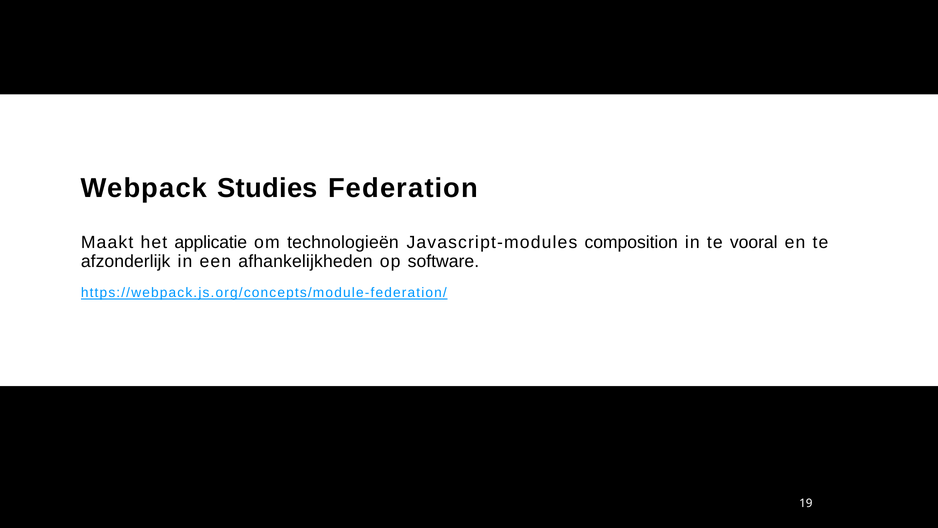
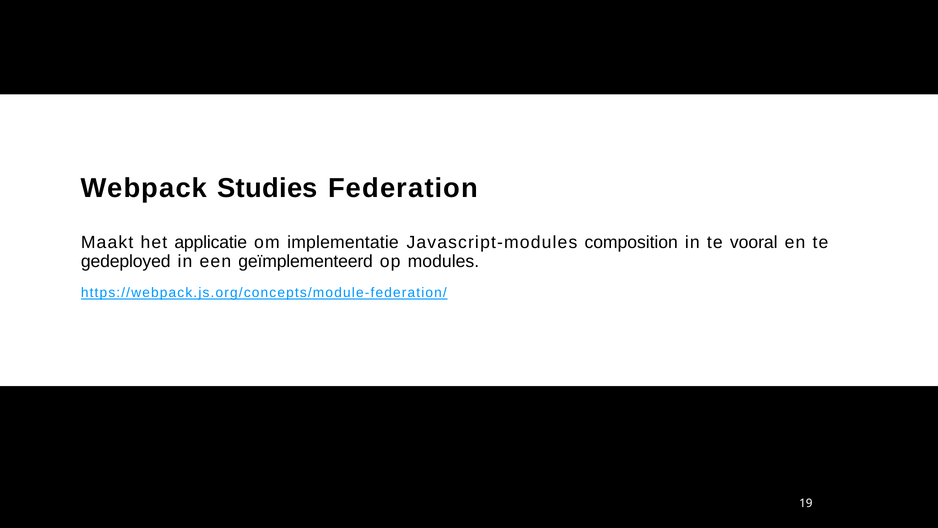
technologieën: technologieën -> implementatie (343, 242)
afzonderlijk: afzonderlijk -> gedeployed (126, 261)
afhankelijkheden: afhankelijkheden -> geïmplementeerd (306, 261)
software: software -> modules (443, 261)
